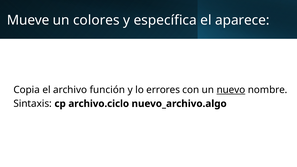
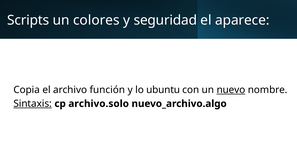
Mueve: Mueve -> Scripts (28, 20)
específica: específica -> seguridad (165, 20)
errores: errores -> ubuntu (163, 90)
Sintaxis underline: none -> present (33, 104)
archivo.ciclo: archivo.ciclo -> archivo.solo (99, 104)
